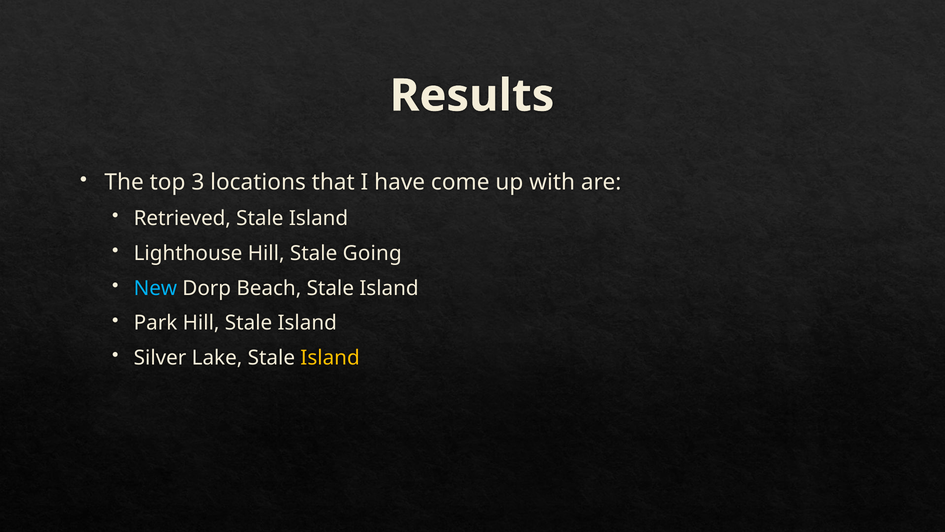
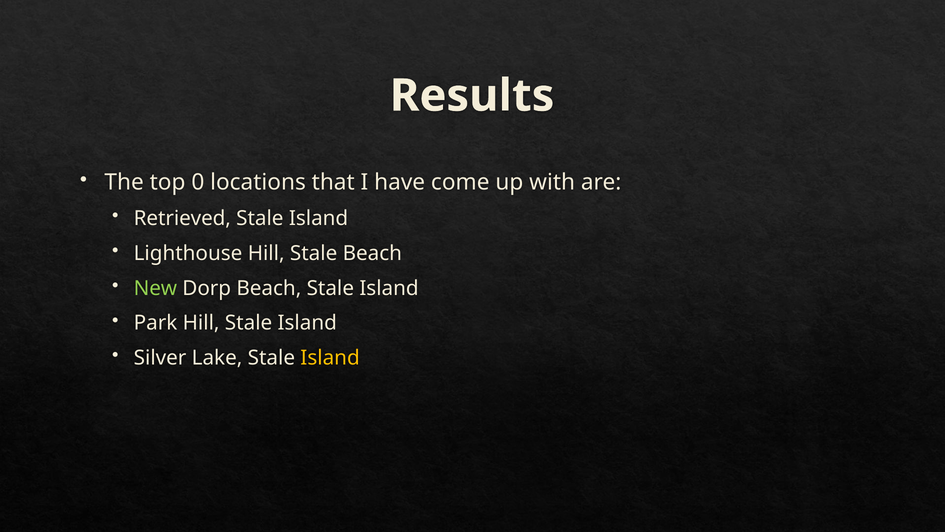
3: 3 -> 0 (198, 182)
Stale Going: Going -> Beach (372, 253)
New colour: light blue -> light green (155, 288)
